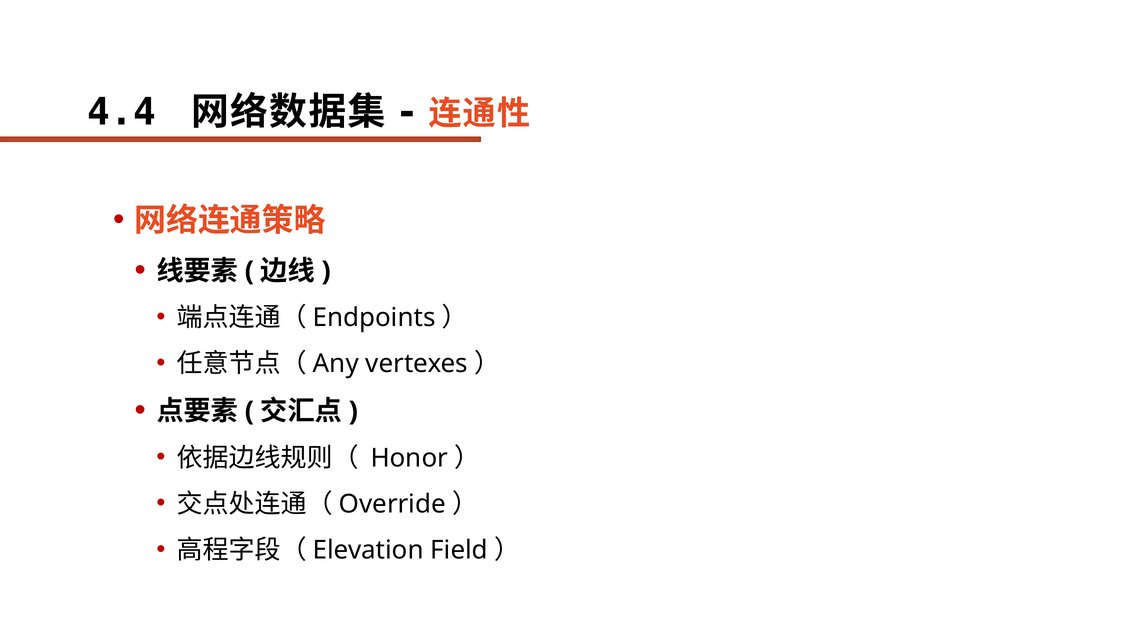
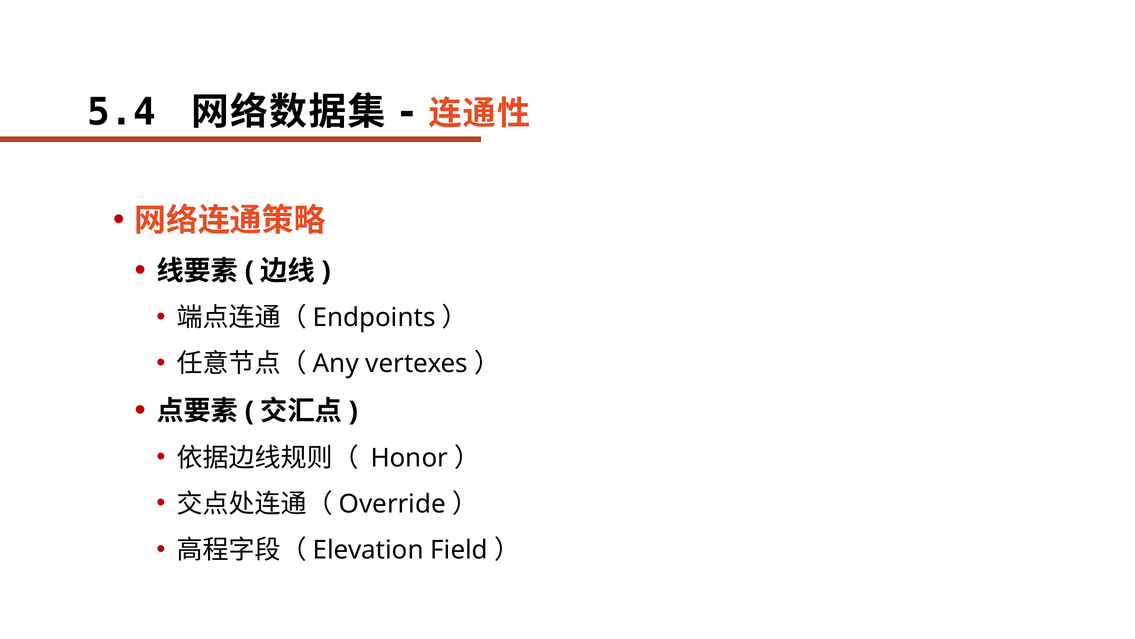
4.4: 4.4 -> 5.4 (122, 112)
